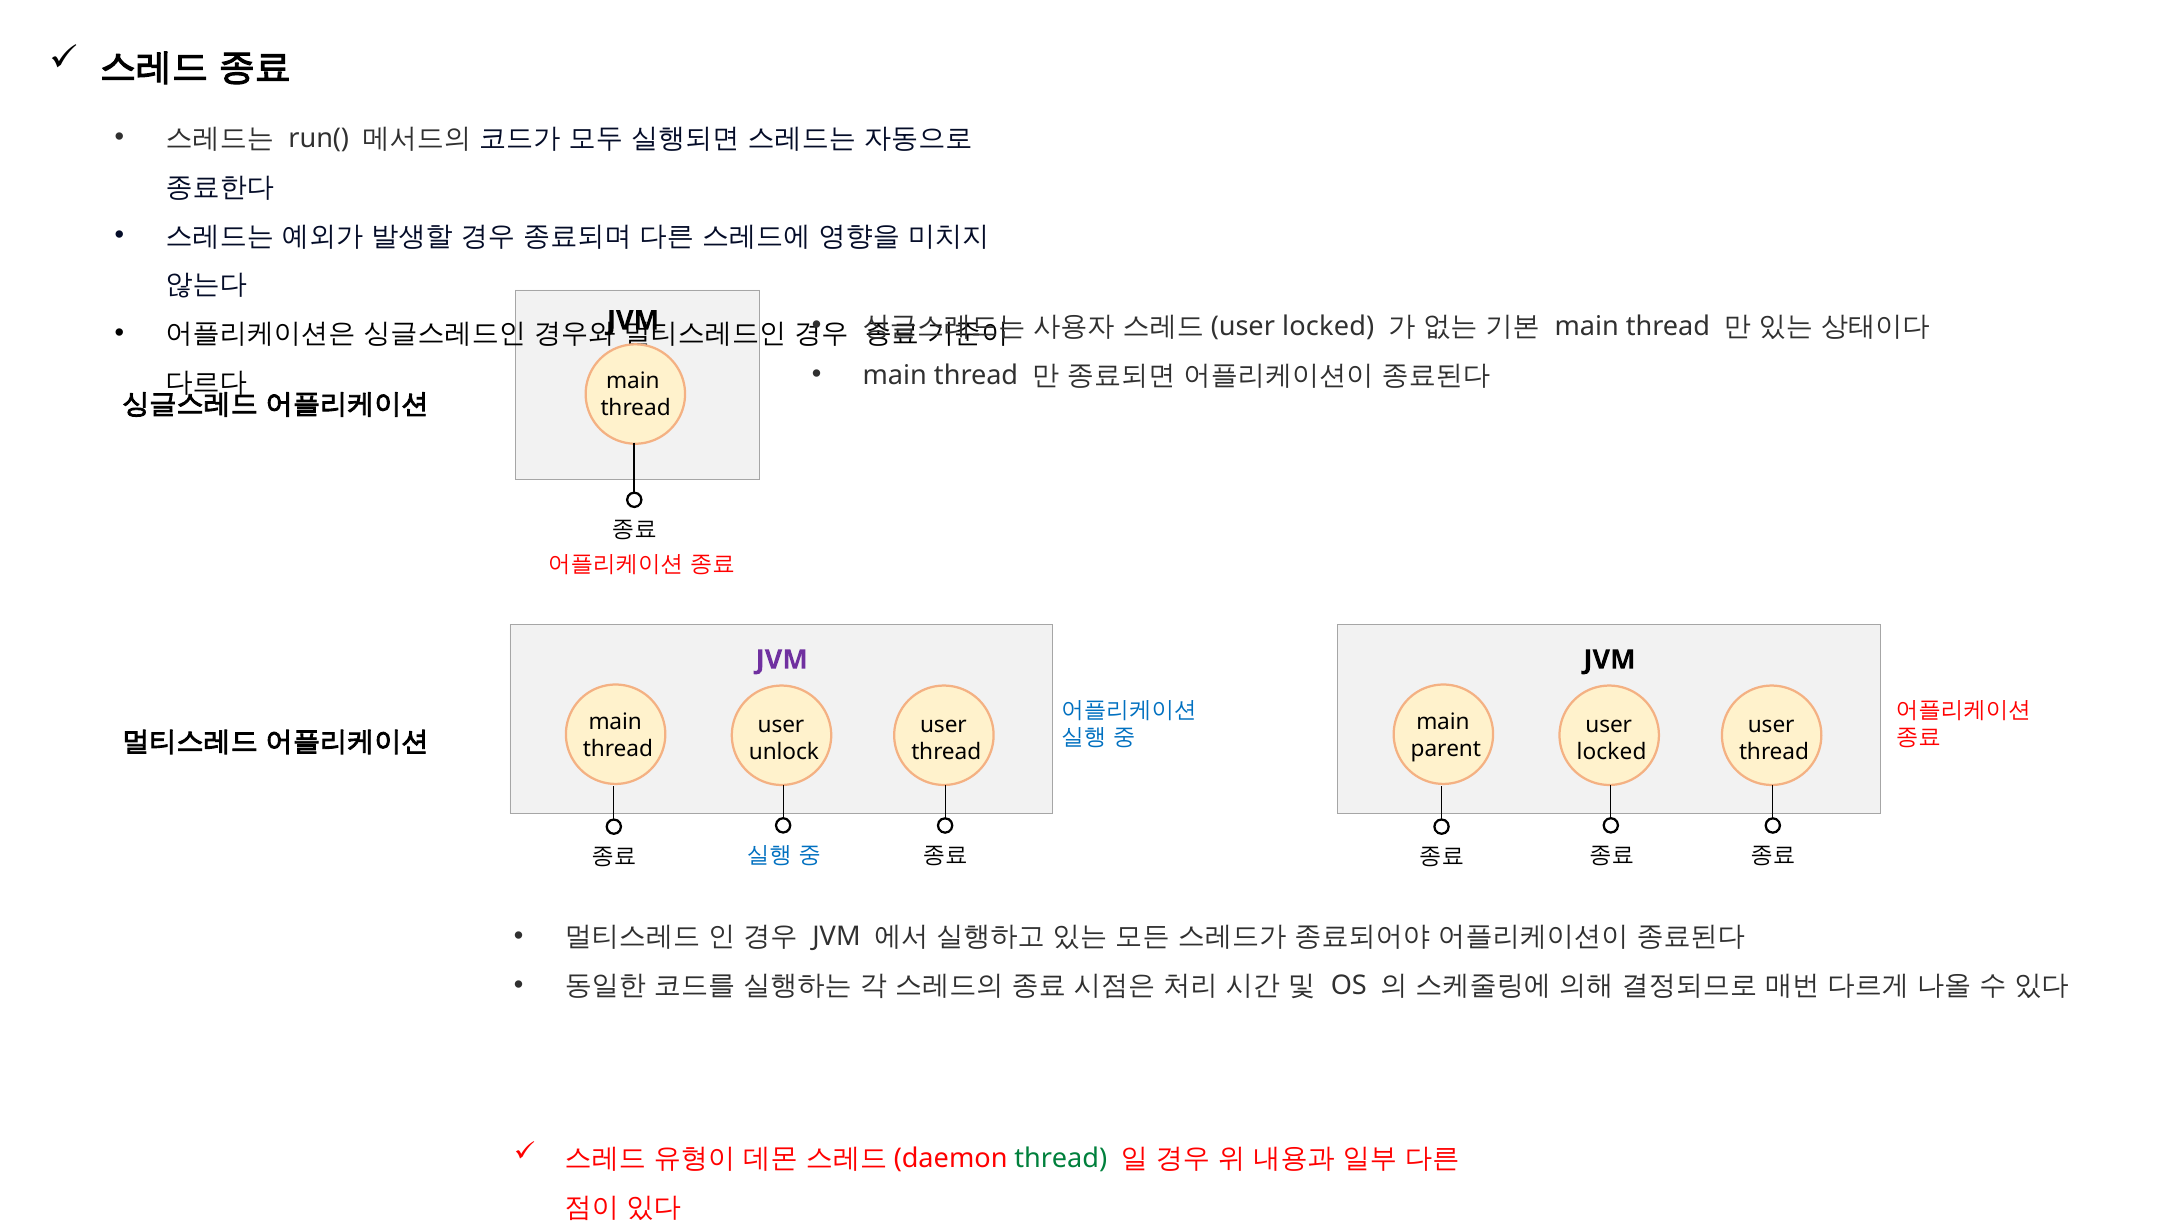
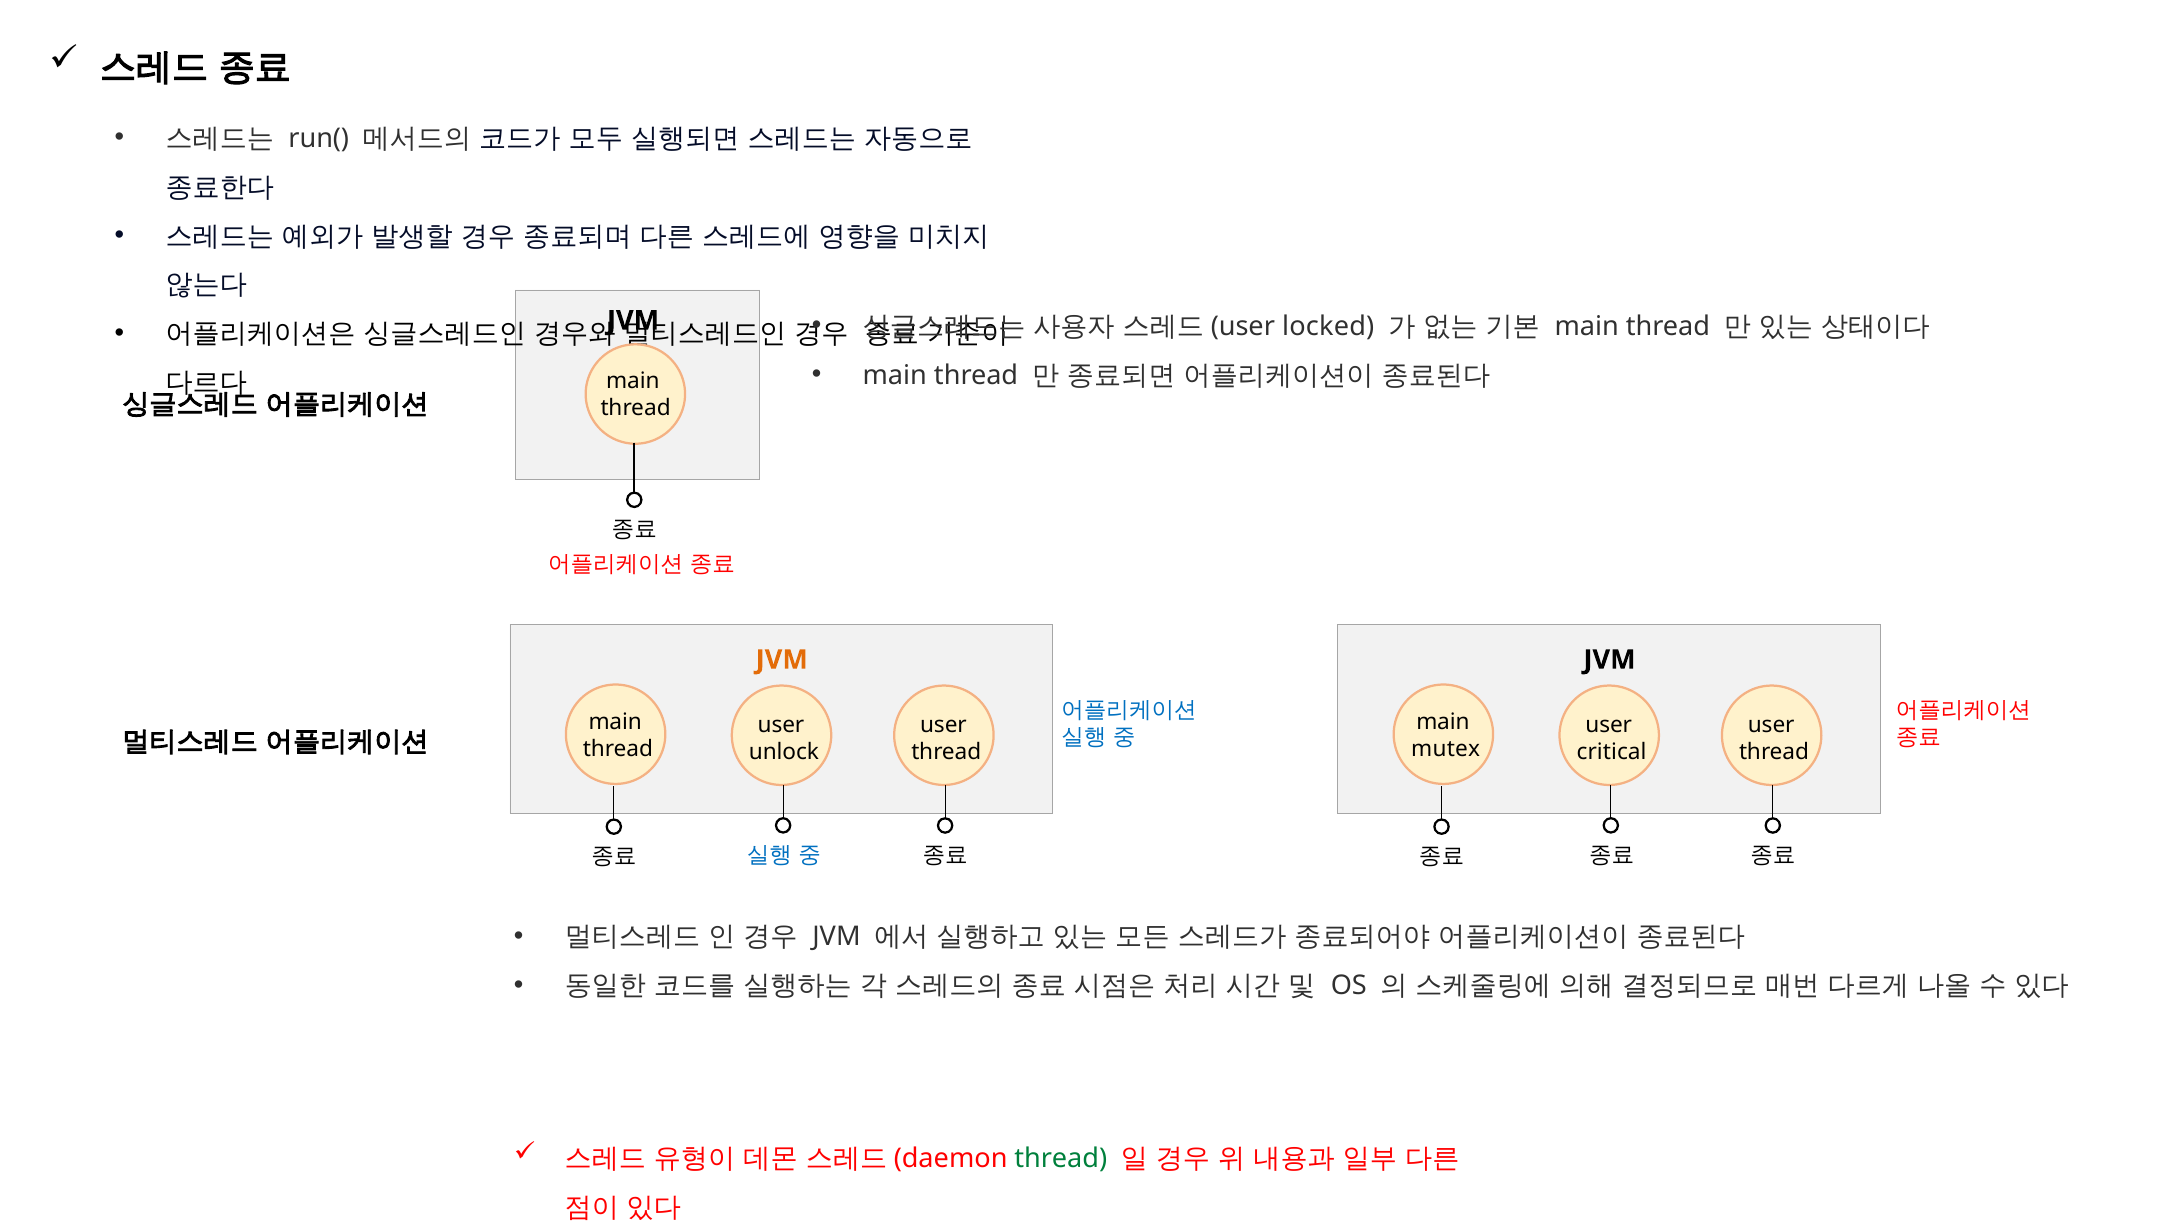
JVM colour: purple -> orange (782, 660)
parent: parent -> mutex (1446, 749)
locked: locked -> critical (1612, 753)
